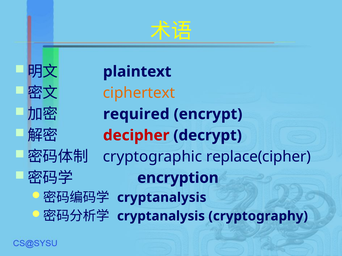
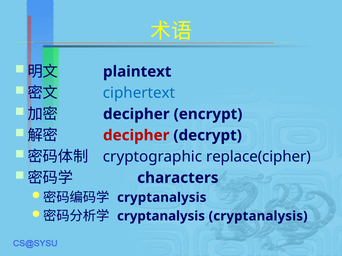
ciphertext colour: orange -> blue (139, 93)
required: required -> decipher (136, 114)
encryption: encryption -> characters (178, 178)
cryptanalysis cryptography: cryptography -> cryptanalysis (258, 216)
